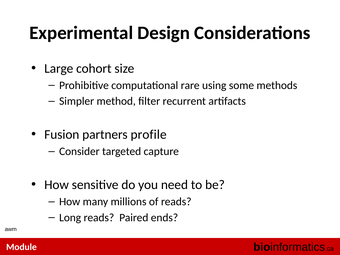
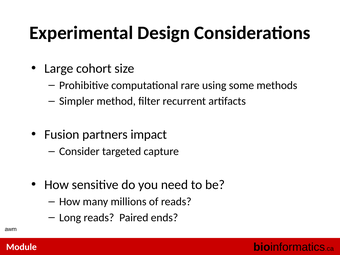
profile: profile -> impact (149, 135)
